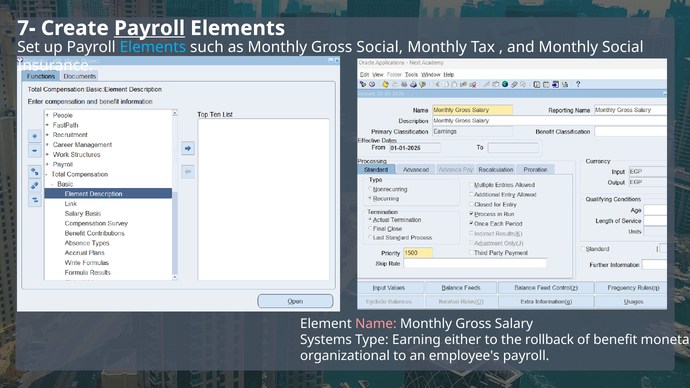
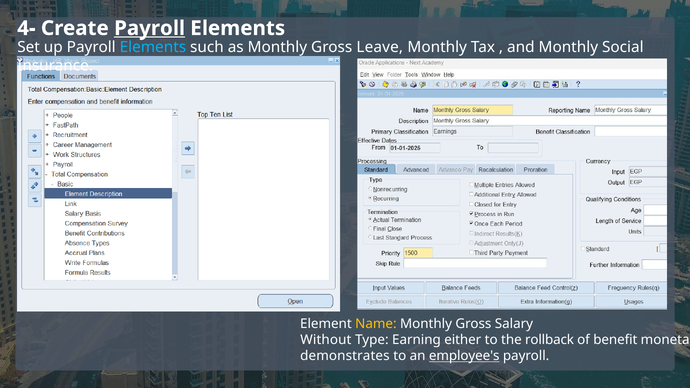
7-: 7- -> 4- (26, 28)
Gross Social: Social -> Leave (380, 47)
Name colour: pink -> yellow (376, 324)
Systems: Systems -> Without (326, 340)
organizational: organizational -> demonstrates (345, 356)
employee's underline: none -> present (464, 356)
